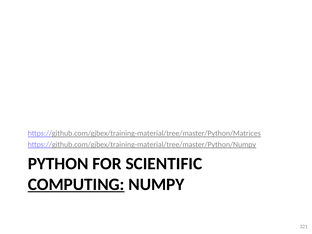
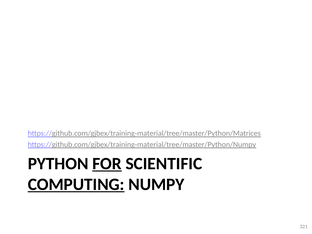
FOR underline: none -> present (107, 164)
